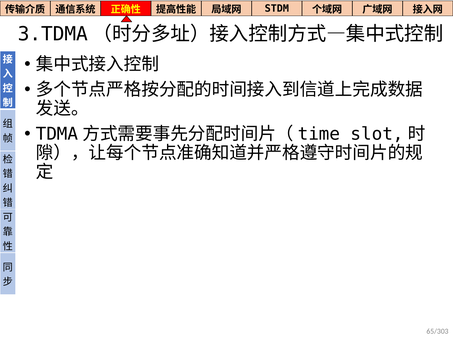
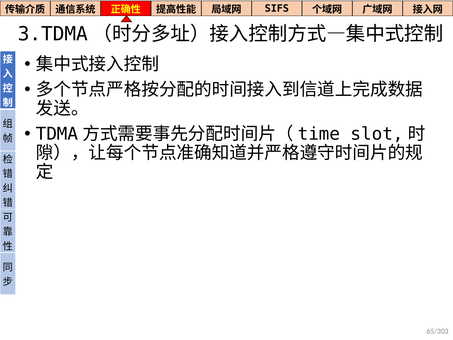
STDM: STDM -> SIFS (277, 8)
